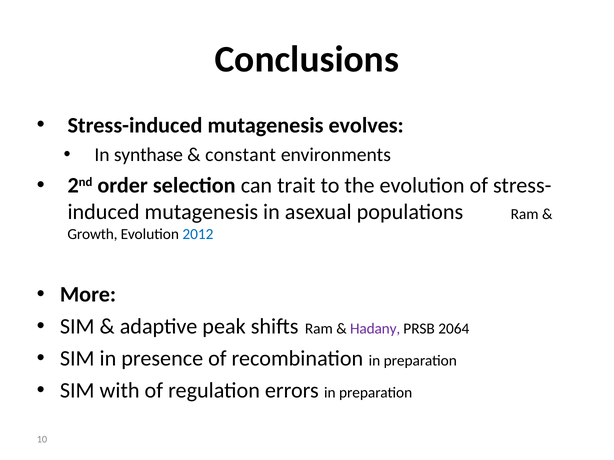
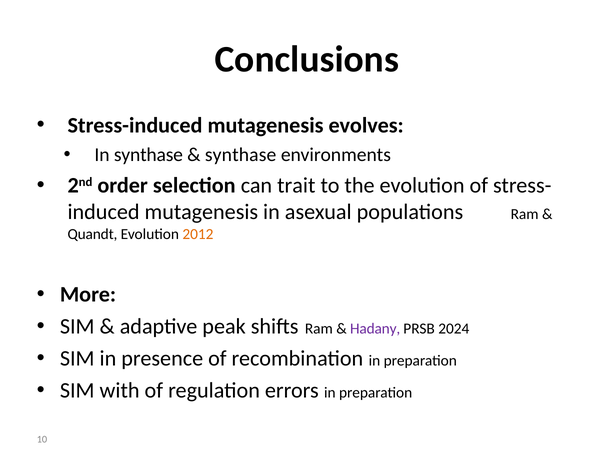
constant: constant -> synthase (241, 155)
Growth: Growth -> Quandt (92, 234)
2012 colour: blue -> orange (198, 234)
2064: 2064 -> 2024 (454, 329)
